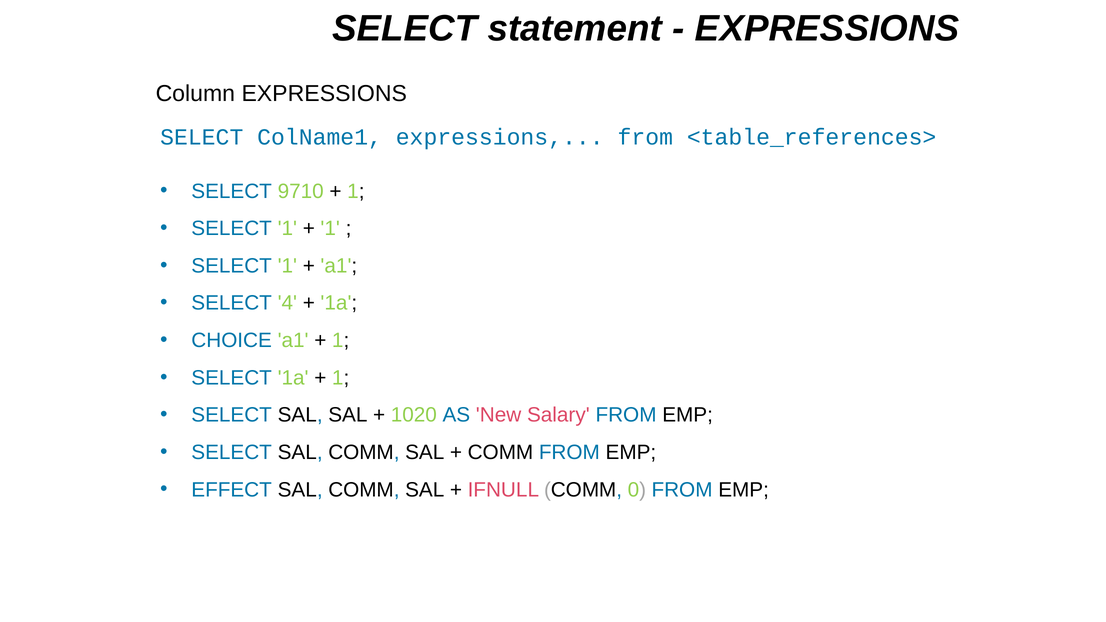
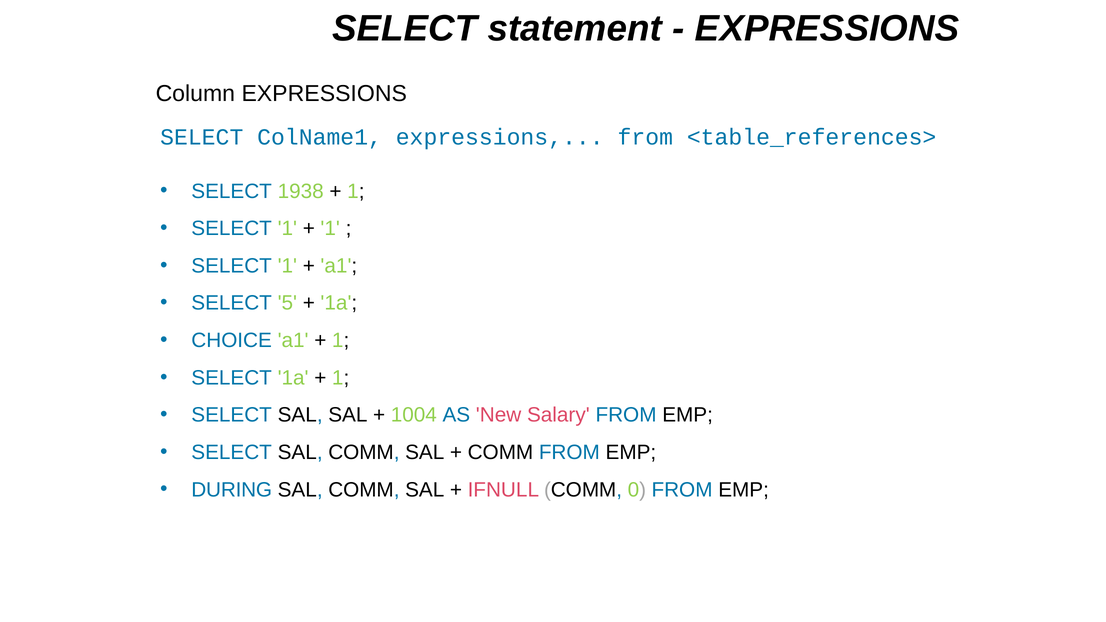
9710: 9710 -> 1938 (301, 191)
4: 4 -> 5 (287, 303)
1020: 1020 -> 1004 (414, 415)
EFFECT: EFFECT -> DURING (232, 490)
